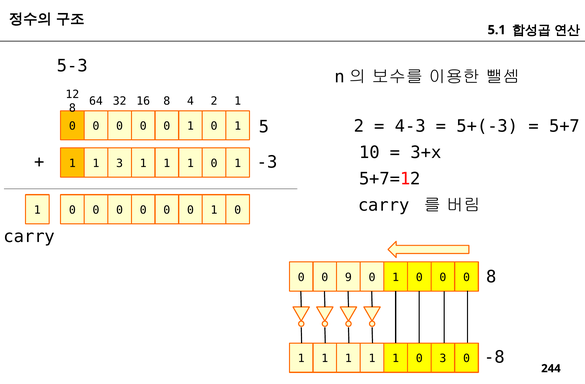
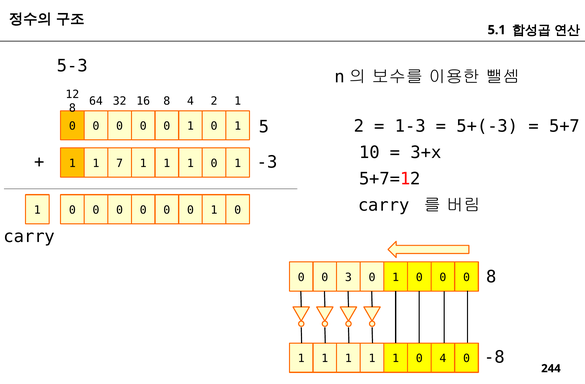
4-3: 4-3 -> 1-3 (410, 126)
1 3: 3 -> 7 (120, 163)
9: 9 -> 3 (348, 278)
0 3: 3 -> 4 (443, 359)
